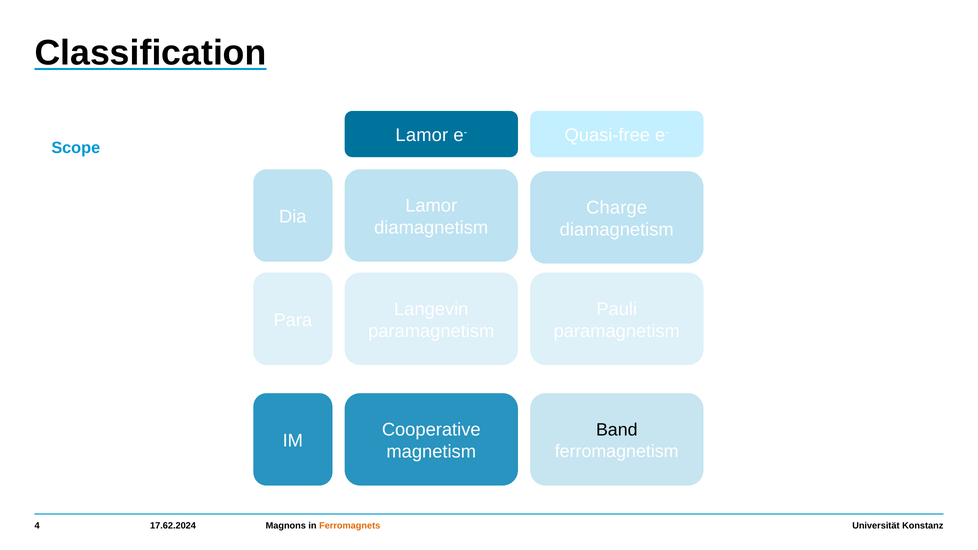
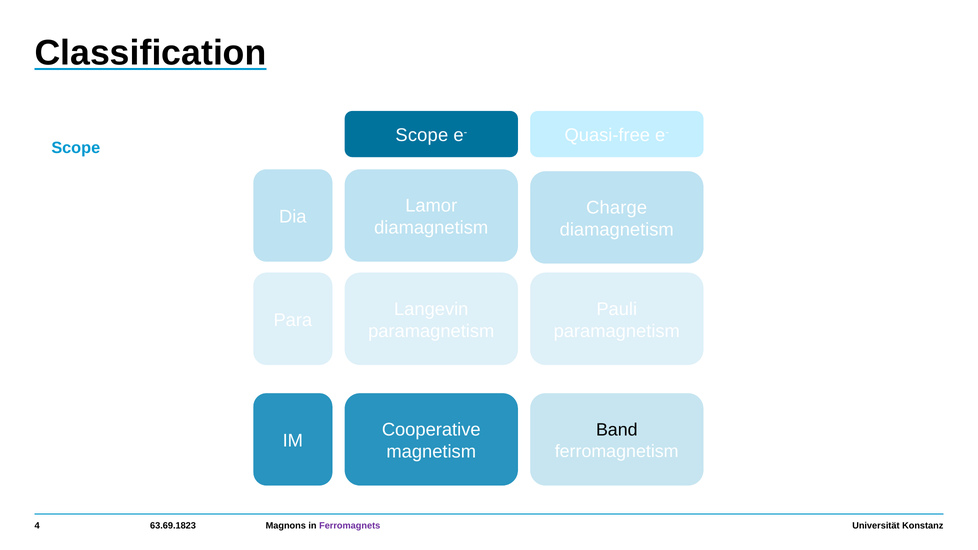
Lamor: Lamor -> Scope (422, 135)
17.62.2024: 17.62.2024 -> 63.69.1823 (173, 526)
Ferromagnets colour: orange -> purple (350, 526)
